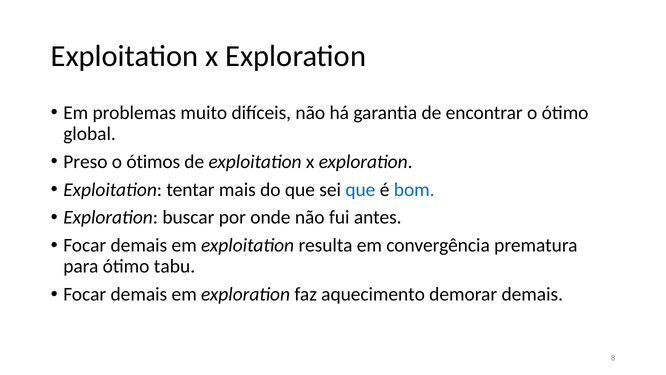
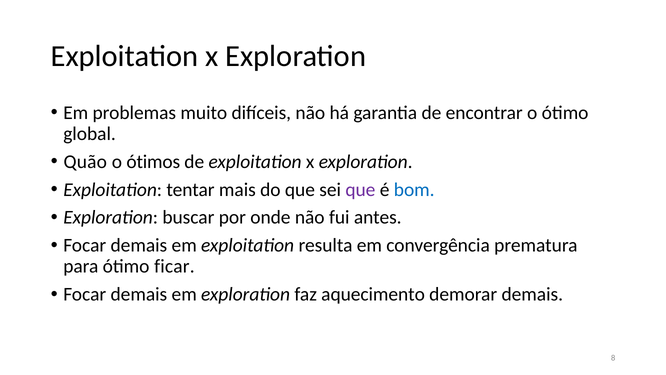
Preso: Preso -> Quão (85, 162)
que colour: blue -> purple (360, 189)
tabu: tabu -> ficar (174, 266)
